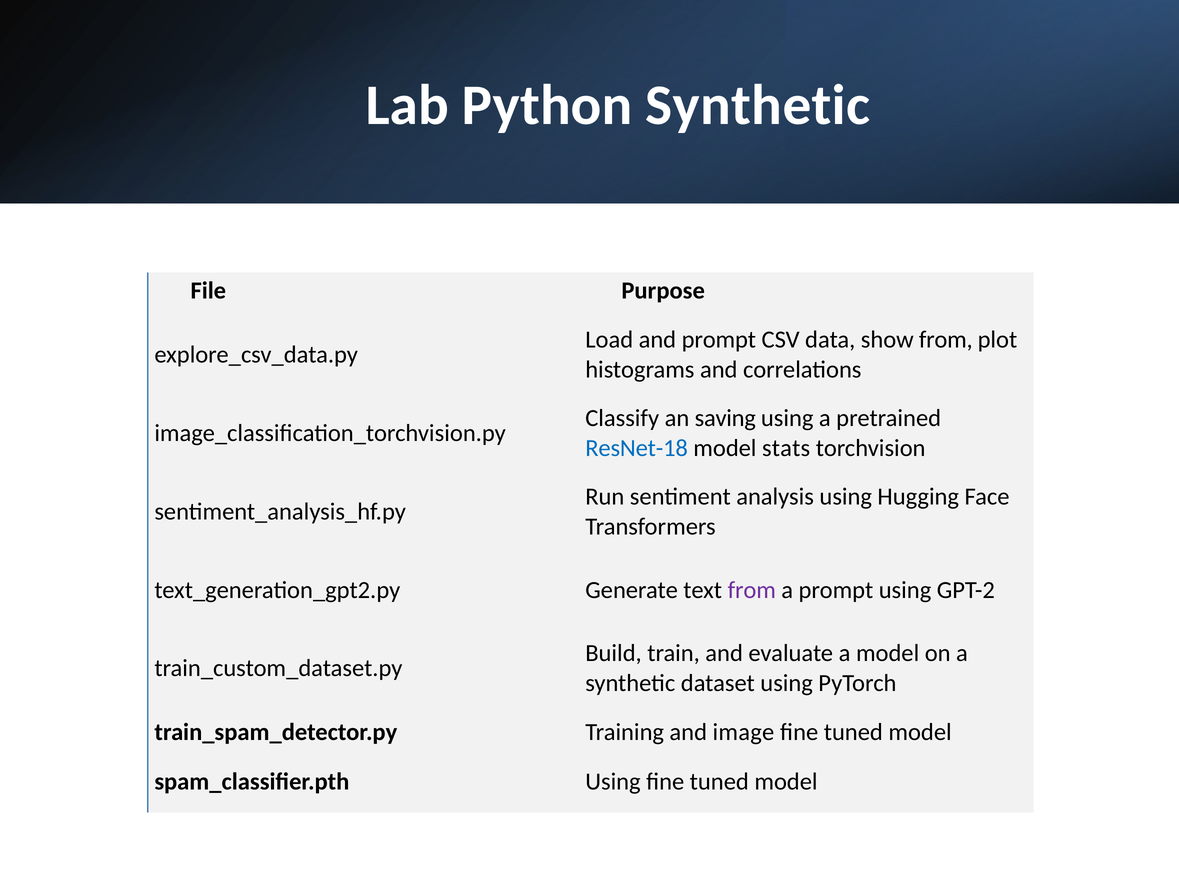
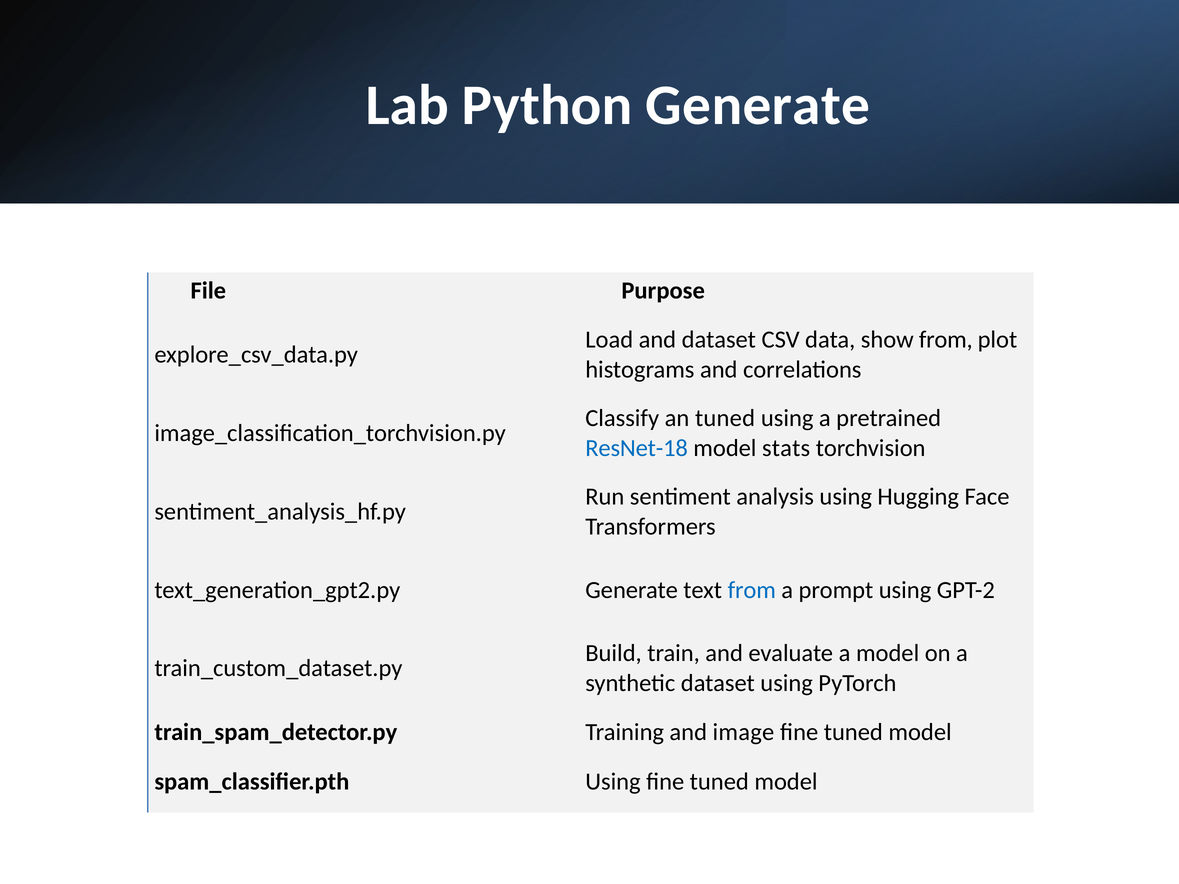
Python Synthetic: Synthetic -> Generate (758, 106)
and prompt: prompt -> dataset (719, 340)
an saving: saving -> tuned (725, 418)
from colour: purple -> blue (752, 590)
